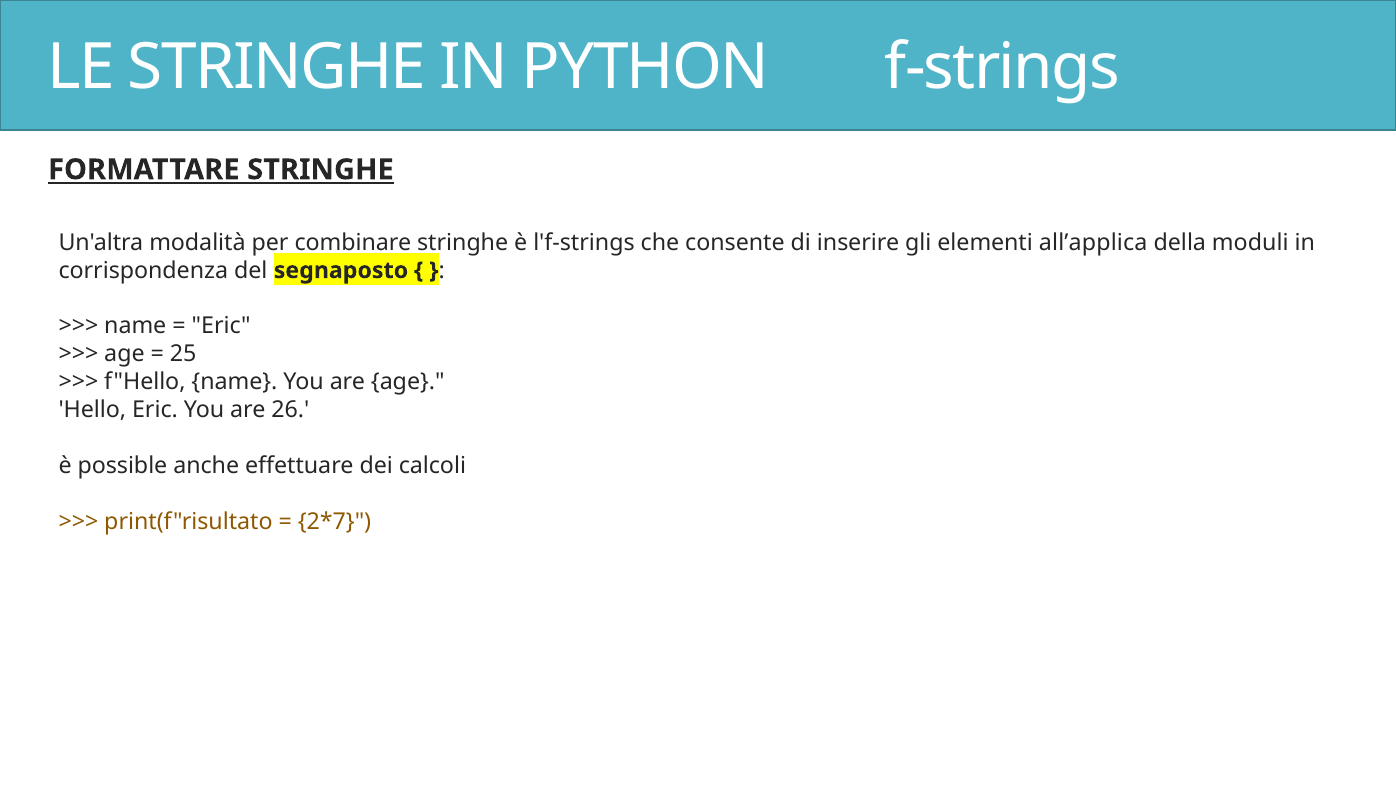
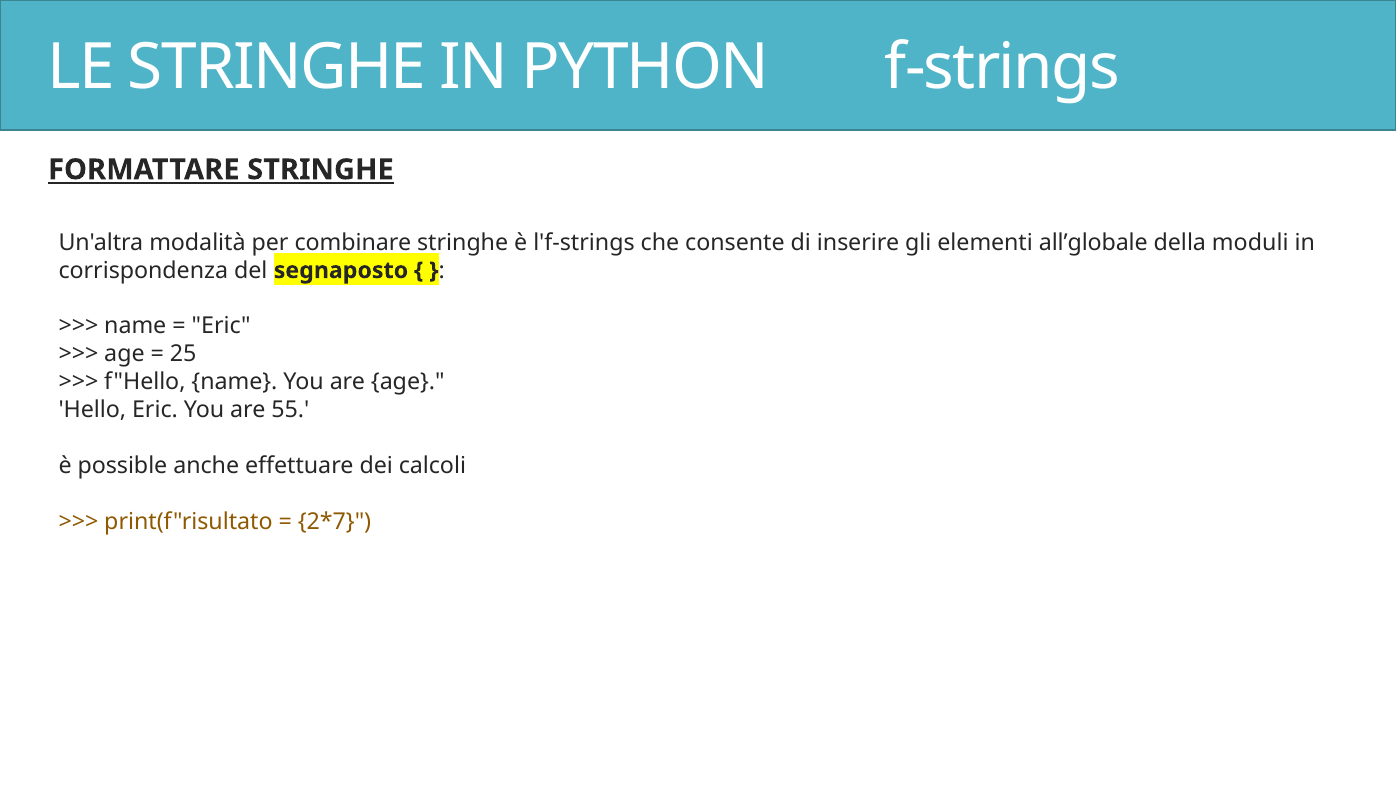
all’applica: all’applica -> all’globale (1093, 243)
26: 26 -> 55 (290, 410)
